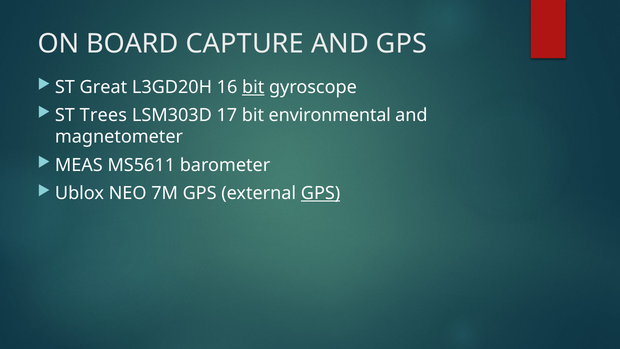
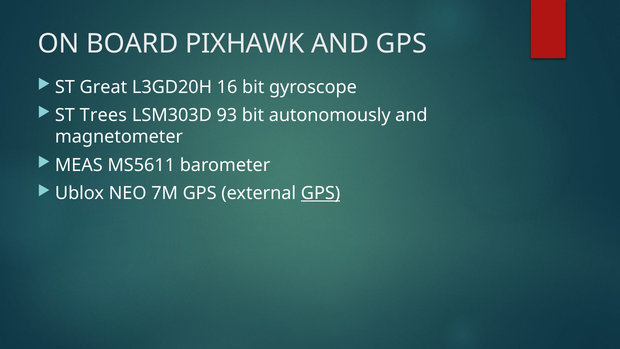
CAPTURE: CAPTURE -> PIXHAWK (245, 44)
bit underline: present -> none (253, 87)
17: 17 -> 93 (227, 115)
environmental: environmental -> autonomously (330, 115)
